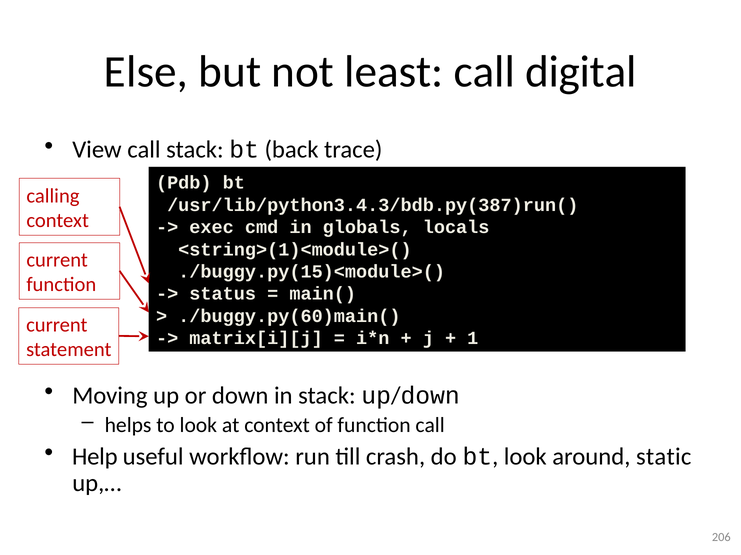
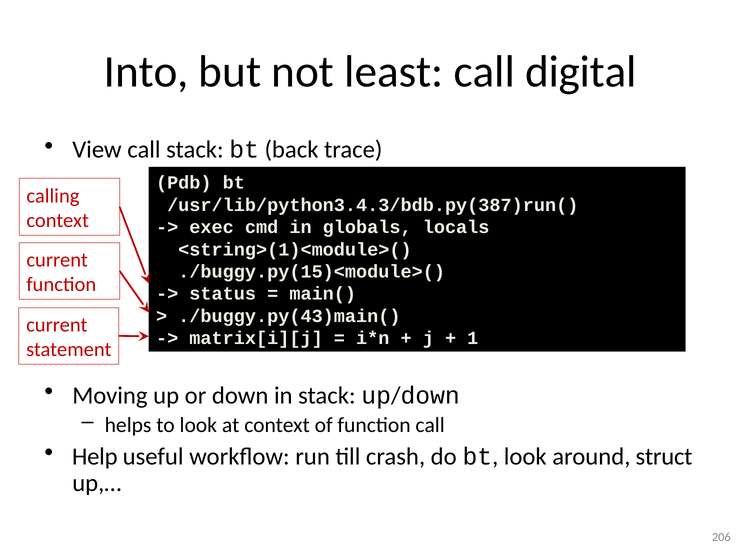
Else: Else -> Into (146, 72)
./buggy.py(60)main(: ./buggy.py(60)main( -> ./buggy.py(43)main( (289, 316)
static: static -> struct (664, 457)
